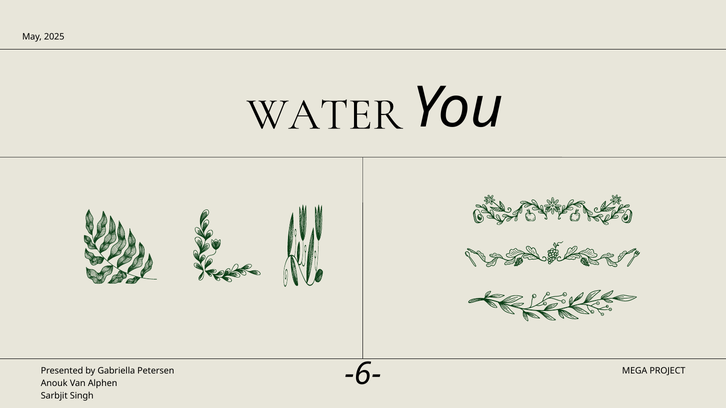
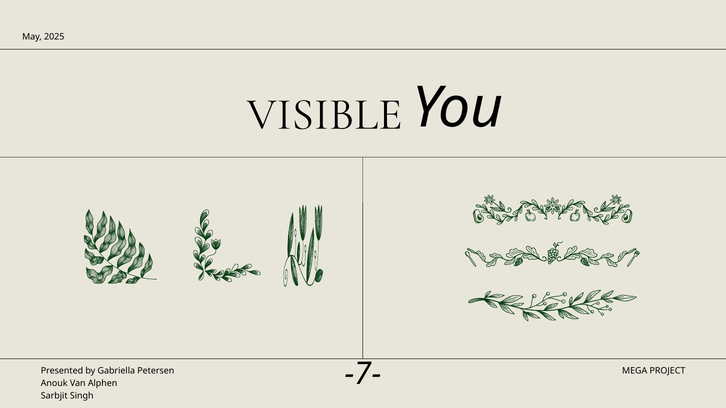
WATER: WATER -> VISIBLE (324, 114)
-6-: -6- -> -7- (363, 374)
